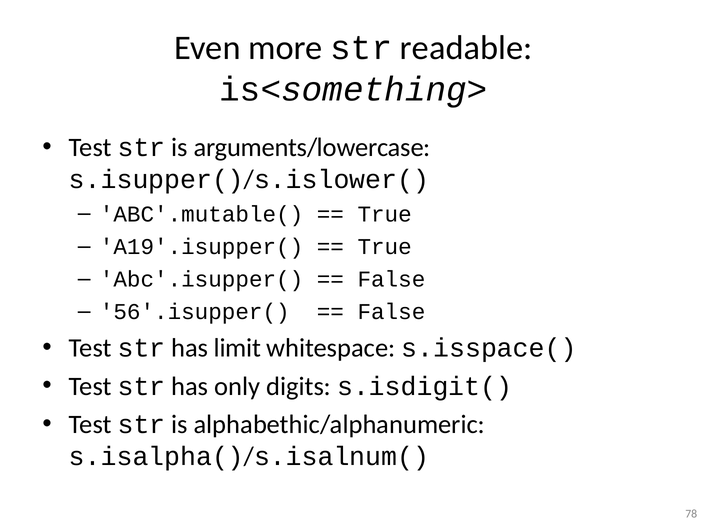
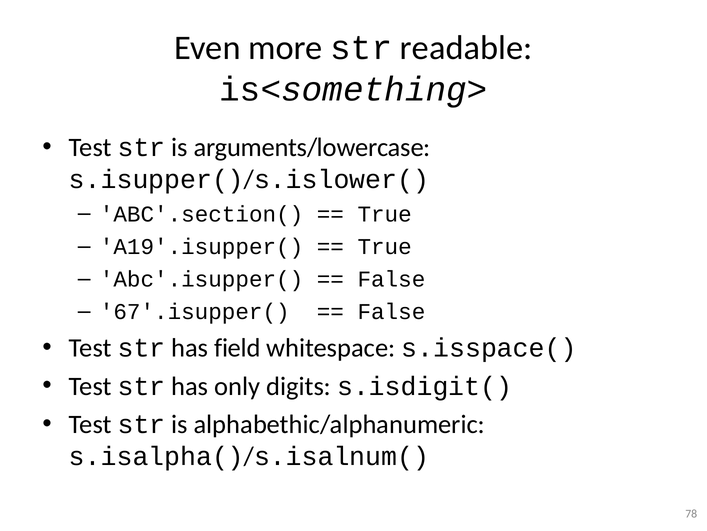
ABC'.mutable(: ABC'.mutable( -> ABC'.section( (202, 214)
56'.isupper(: 56'.isupper( -> 67'.isupper( (195, 312)
limit: limit -> field (237, 348)
